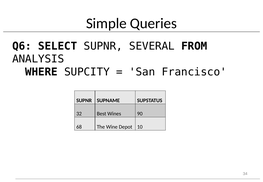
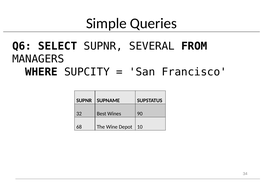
ANALYSIS: ANALYSIS -> MANAGERS (38, 59)
